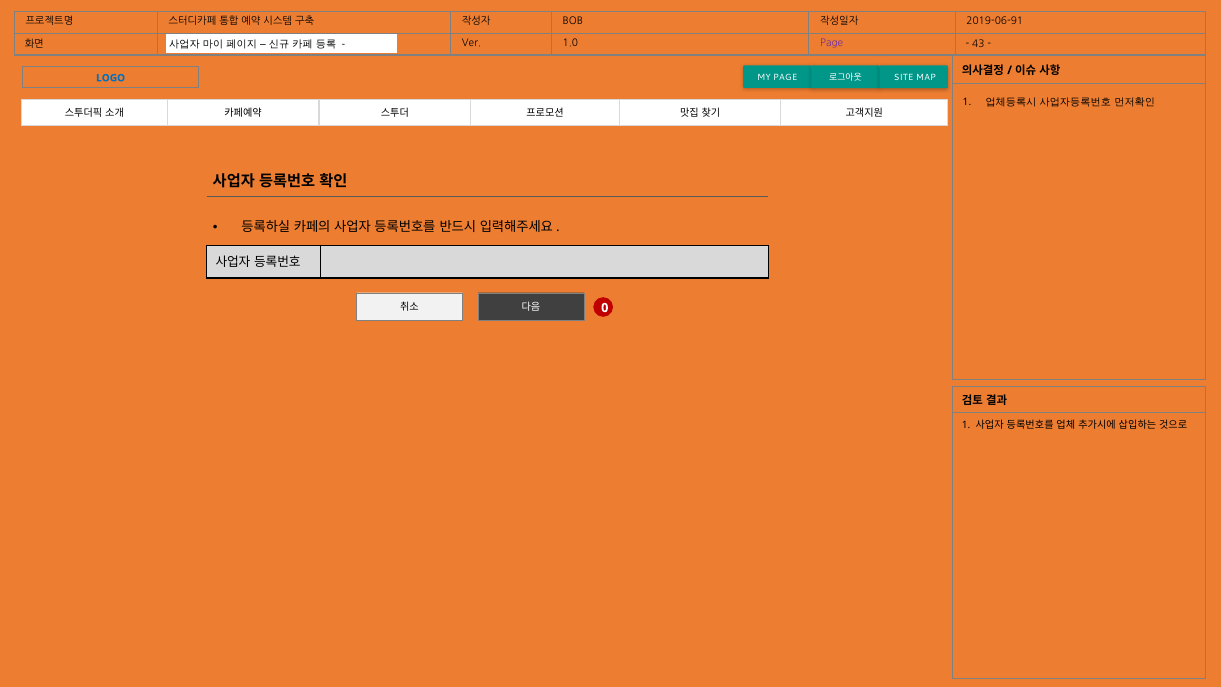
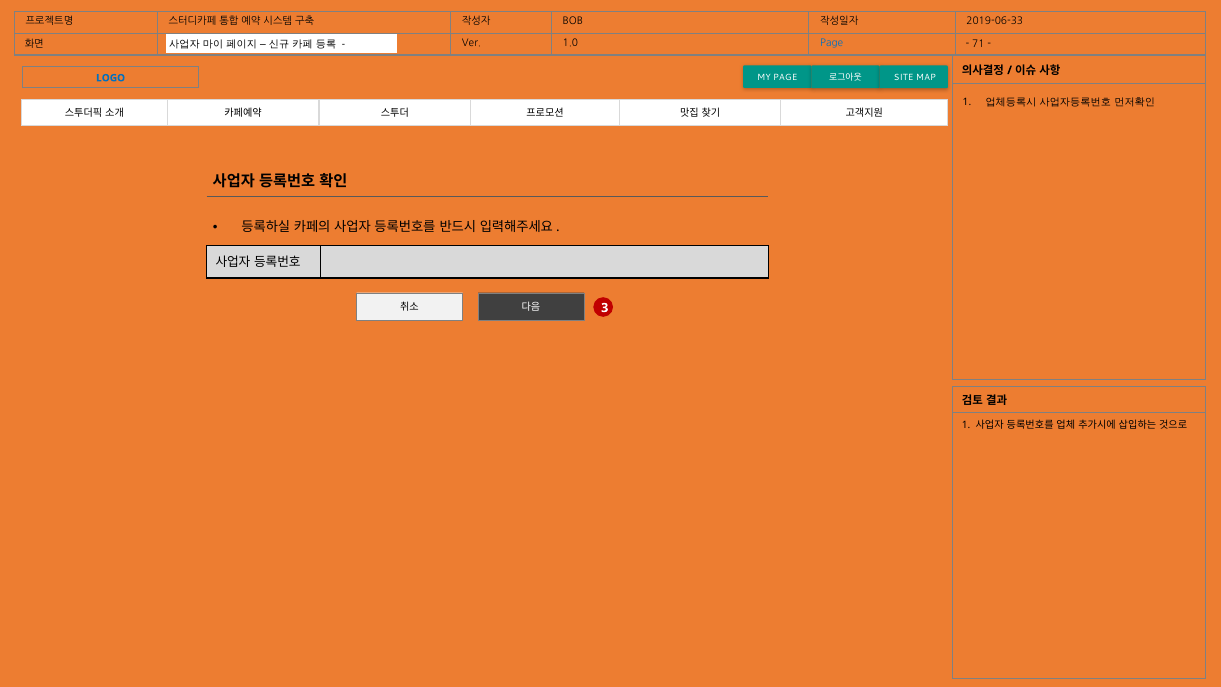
2019-06-91: 2019-06-91 -> 2019-06-33 (995, 22)
Page colour: purple -> blue (832, 43)
43: 43 -> 71 (978, 45)
0: 0 -> 3 (605, 308)
